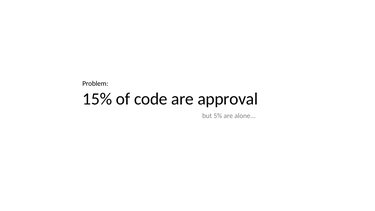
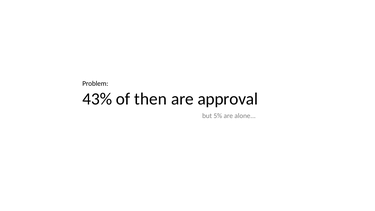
15%: 15% -> 43% (97, 99)
code: code -> then (151, 99)
